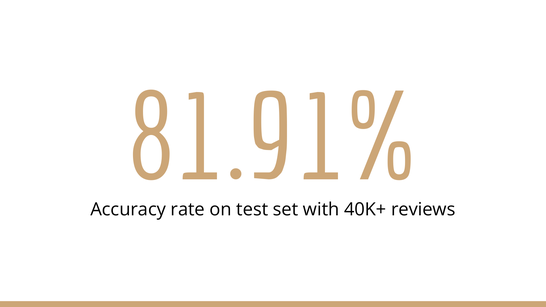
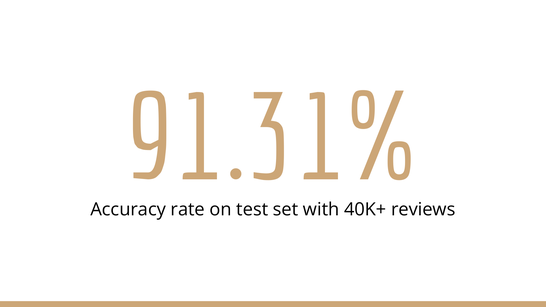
81.91%: 81.91% -> 91.31% (273, 140)
